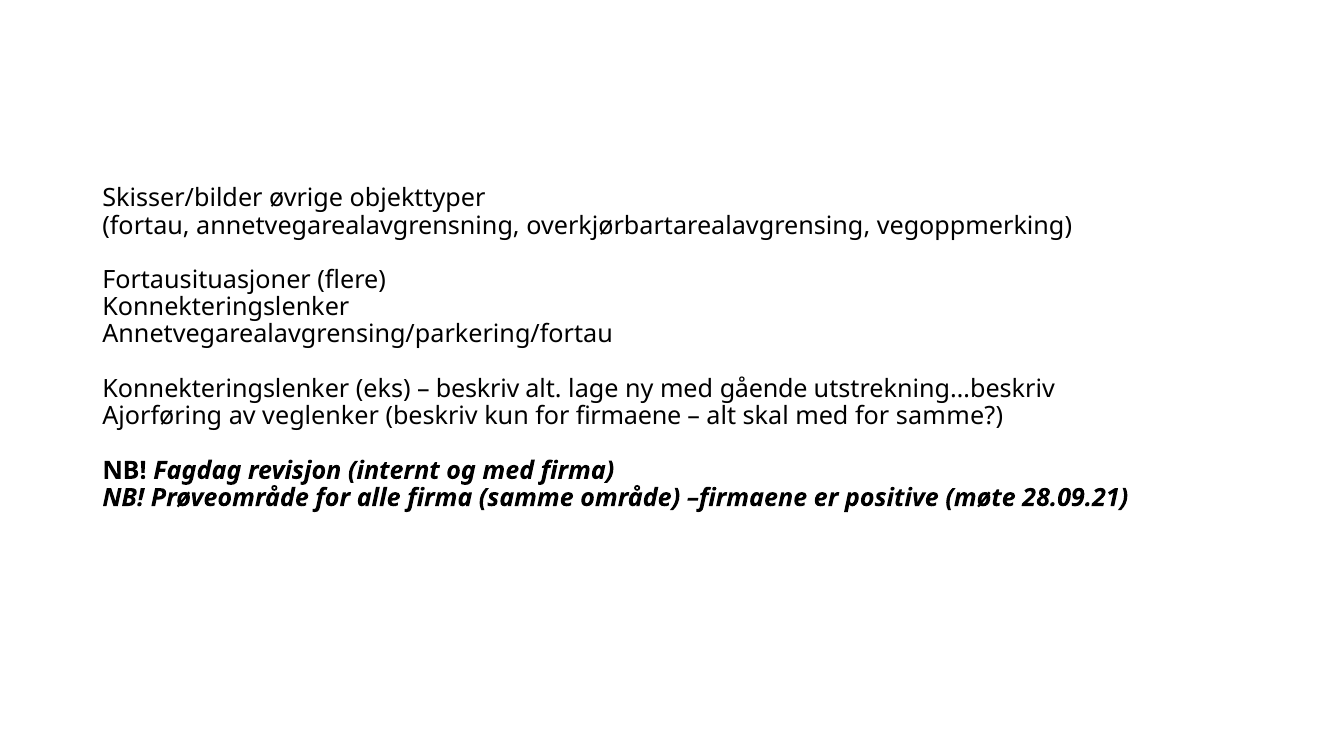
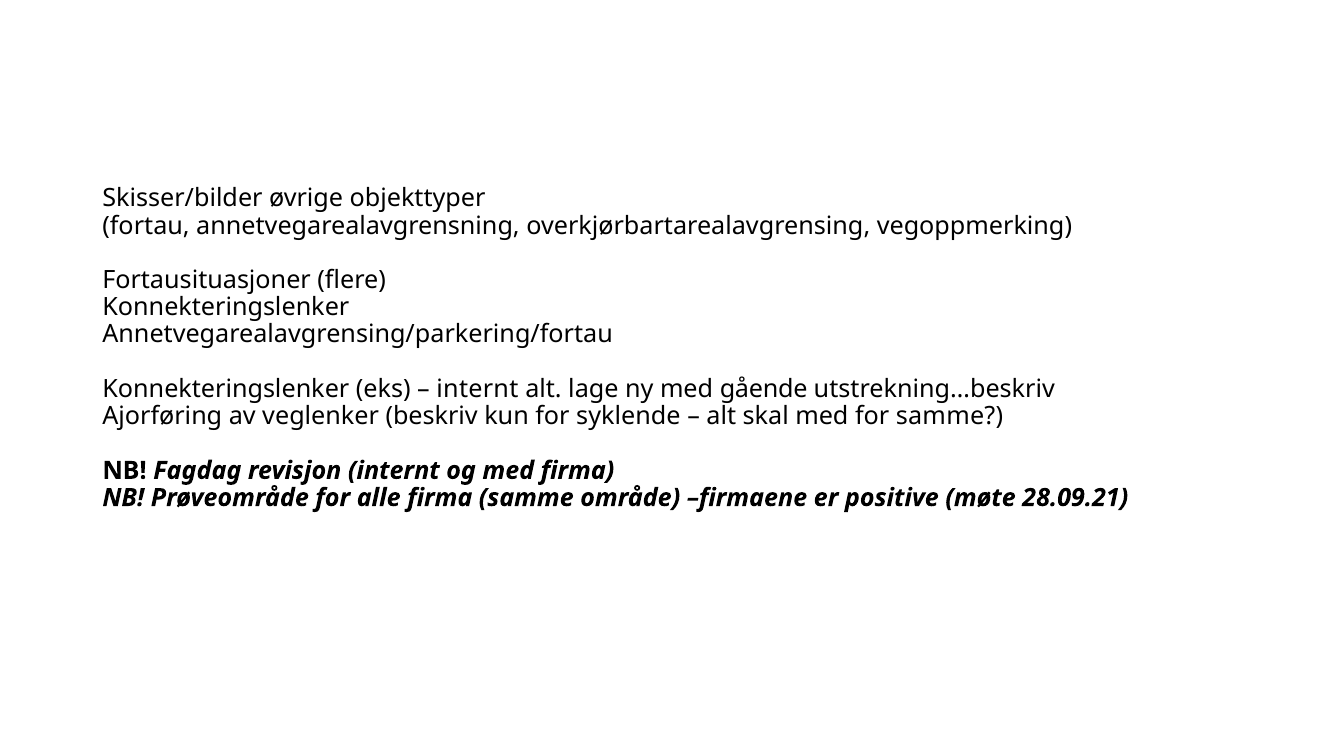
beskriv: beskriv -> internt (477, 389)
for firmaene: firmaene -> syklende (628, 416)
